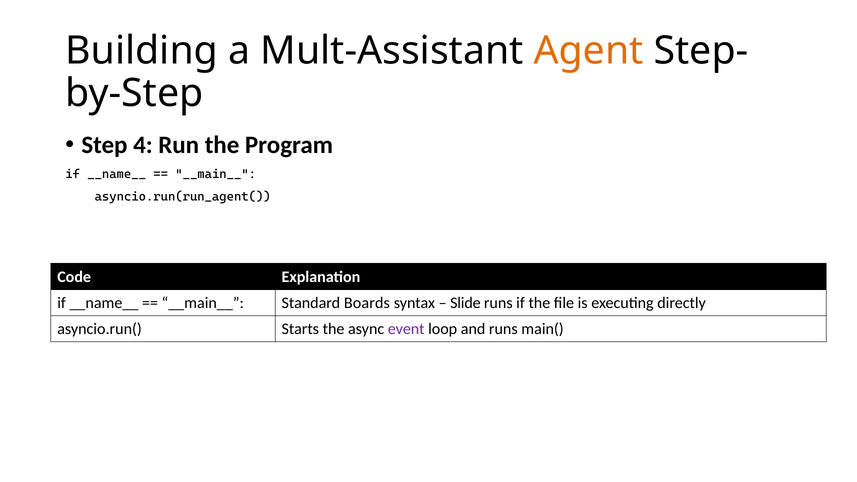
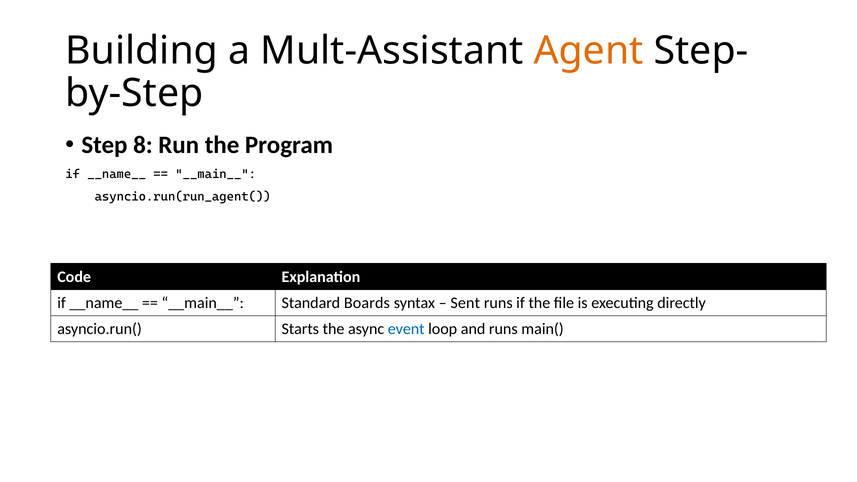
4: 4 -> 8 (143, 145)
Slide: Slide -> Sent (465, 303)
event colour: purple -> blue (406, 329)
